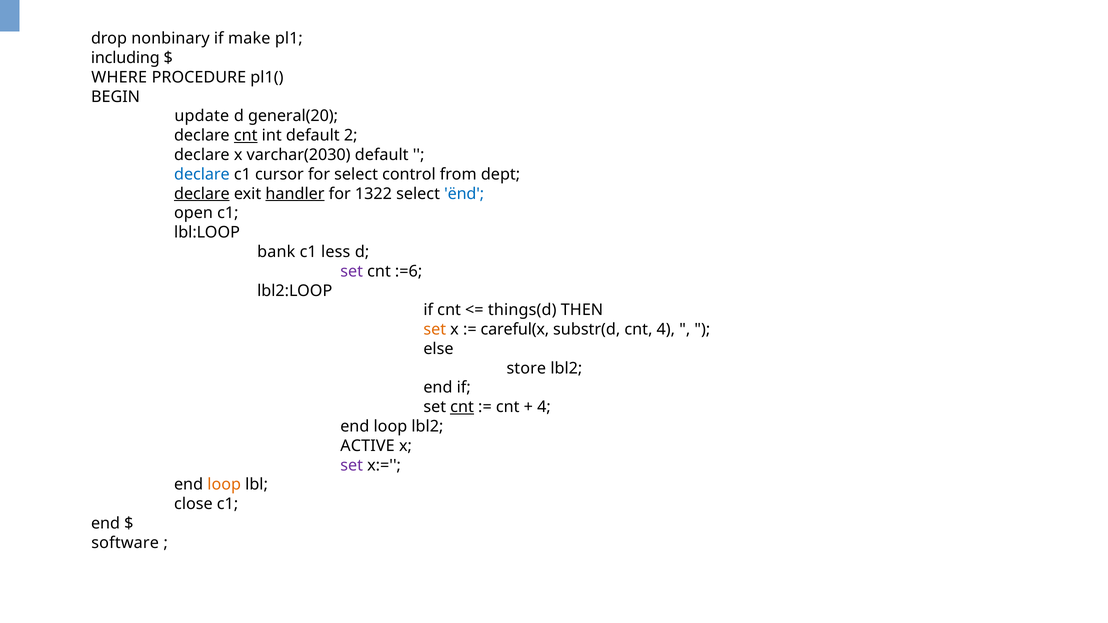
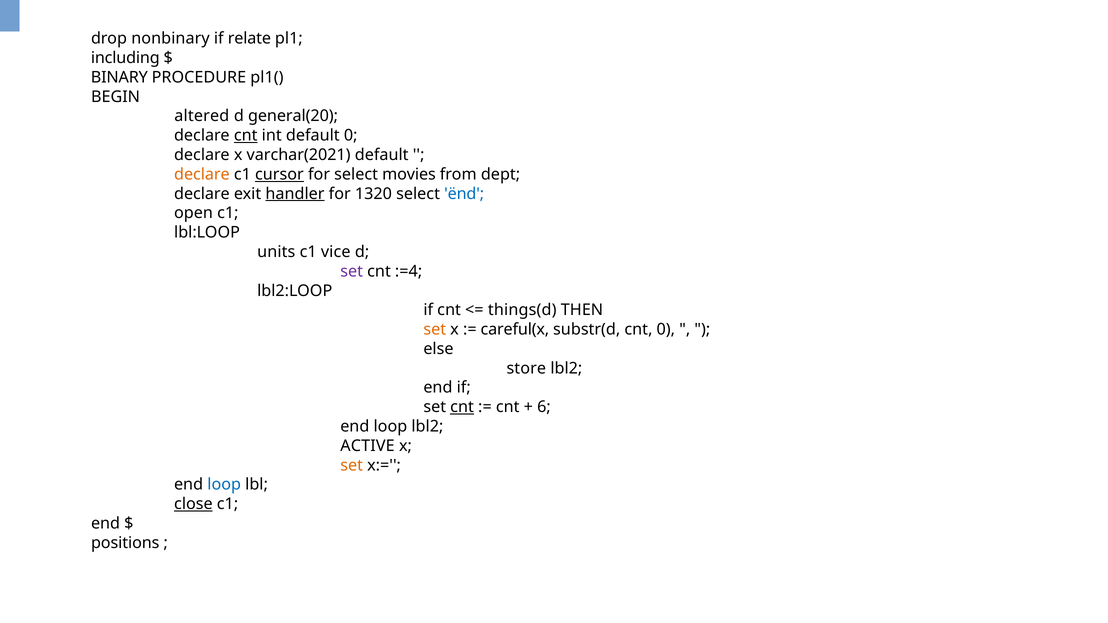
make: make -> relate (249, 39)
WHERE: WHERE -> BINARY (119, 77)
update: update -> altered (202, 116)
default 2: 2 -> 0 (351, 136)
varchar(2030: varchar(2030 -> varchar(2021 (299, 155)
declare colour: blue -> orange (202, 174)
cursor underline: none -> present (279, 174)
control: control -> movies (409, 174)
declare underline: present -> none (202, 194)
1322: 1322 -> 1320 (373, 194)
bank: bank -> units (276, 252)
less: less -> vice (336, 252)
:=6: :=6 -> :=4 (409, 271)
cnt 4: 4 -> 0 (666, 330)
4: 4 -> 6 (544, 407)
set colour: purple -> orange (352, 465)
loop colour: orange -> blue (224, 485)
close underline: none -> present (193, 504)
software: software -> positions (125, 543)
